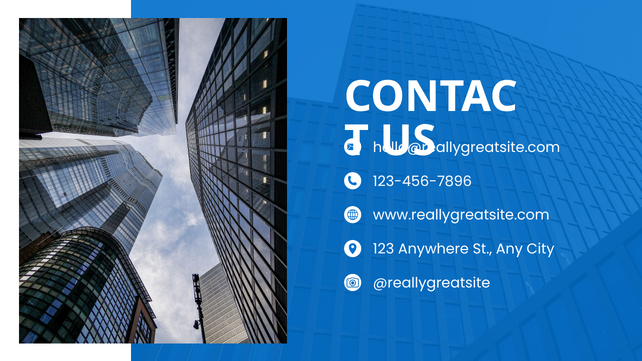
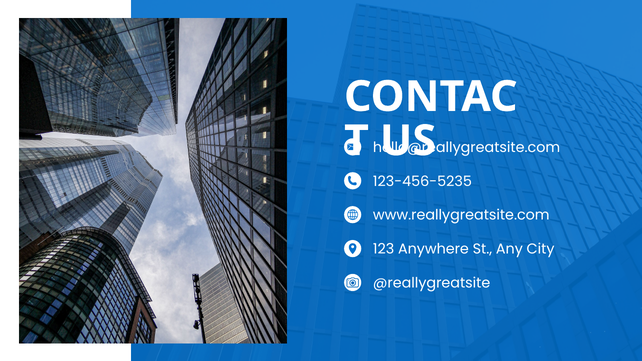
123-456-7896: 123-456-7896 -> 123-456-5235 (422, 181)
